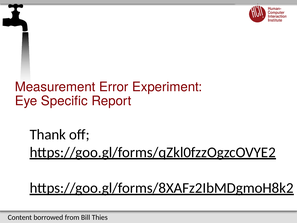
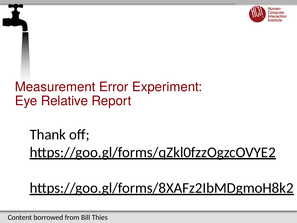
Specific: Specific -> Relative (64, 101)
